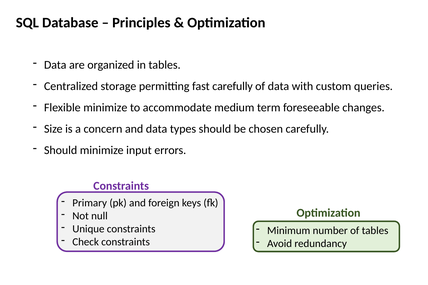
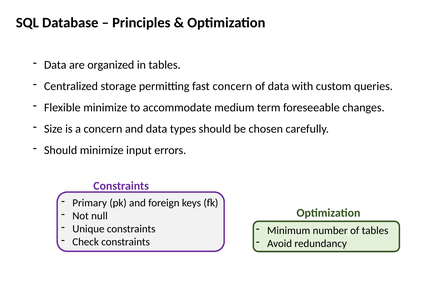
fast carefully: carefully -> concern (232, 86)
